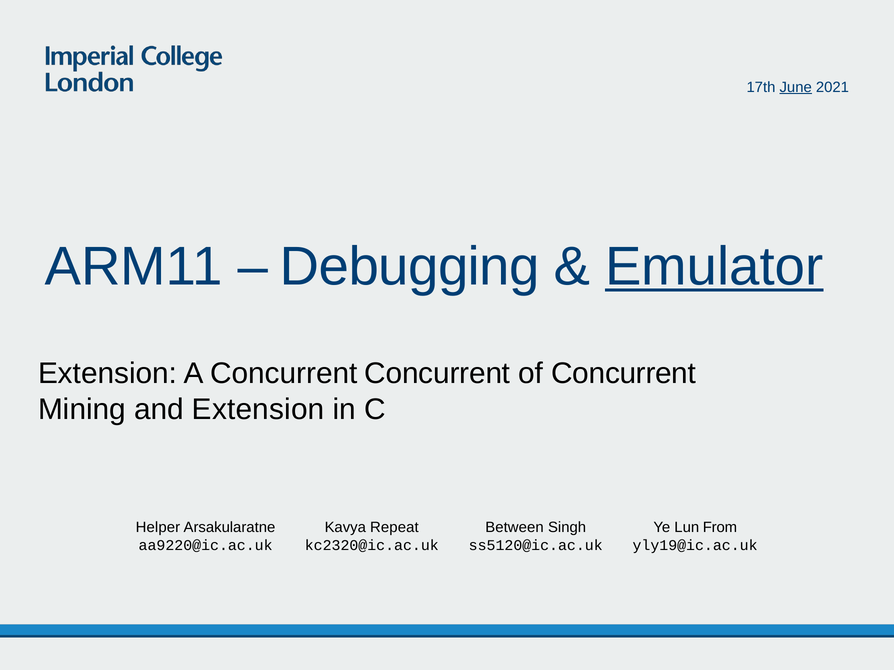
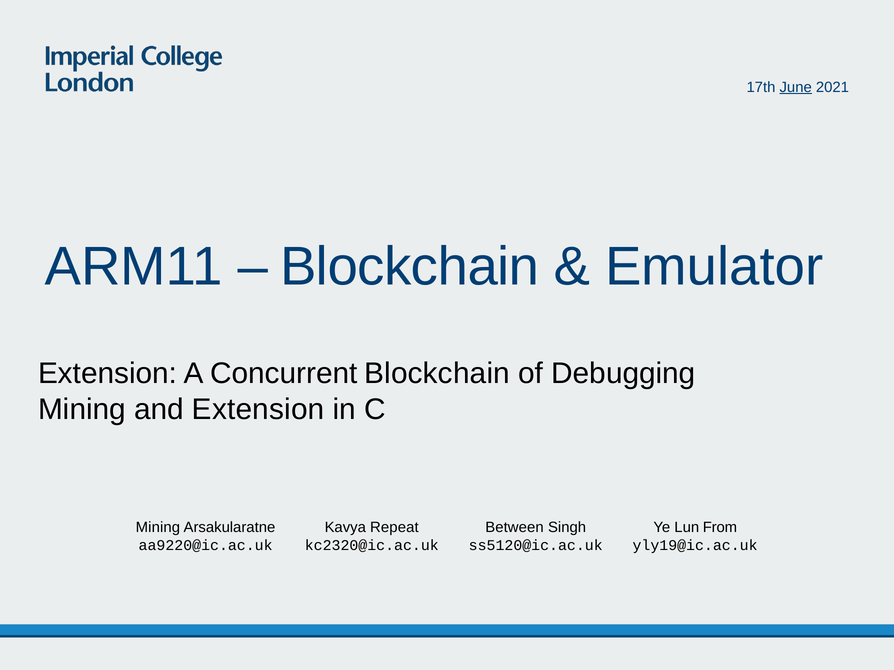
Debugging: Debugging -> Blockchain (410, 267)
Emulator underline: present -> none (714, 267)
Concurrent Concurrent: Concurrent -> Blockchain (437, 374)
of Concurrent: Concurrent -> Debugging (623, 374)
Helper: Helper -> Mining (158, 528)
